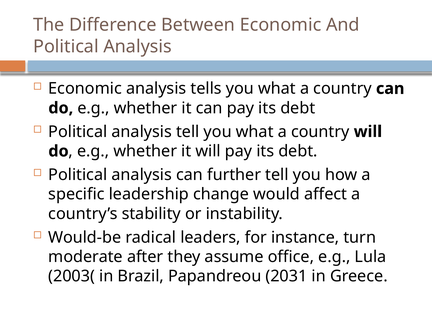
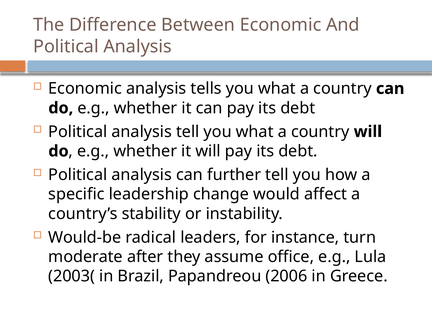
2031: 2031 -> 2006 (287, 276)
